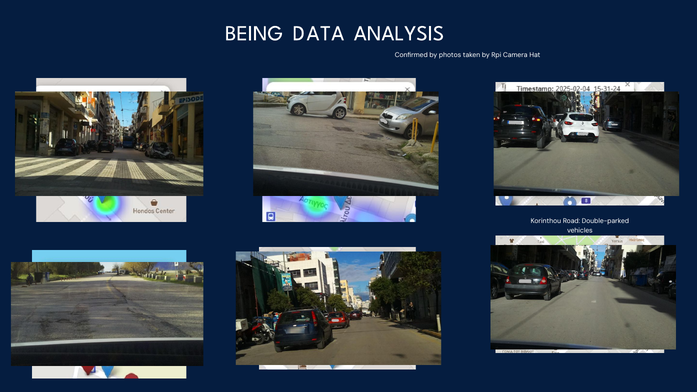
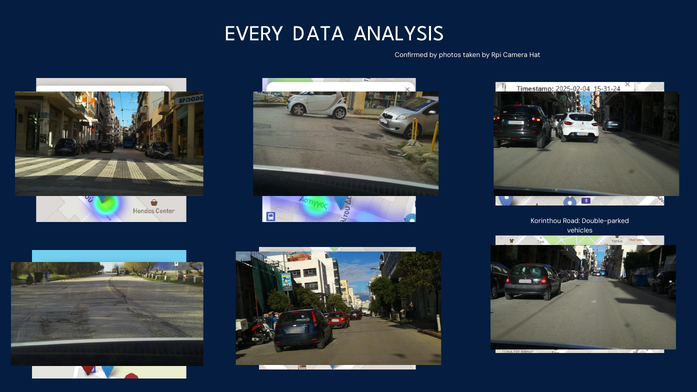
BEING: BEING -> EVERY (254, 33)
